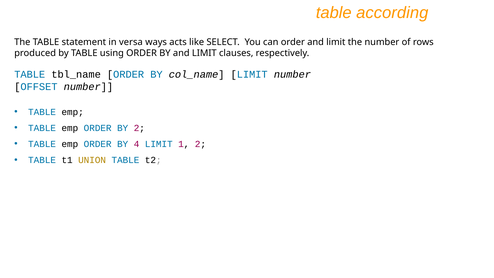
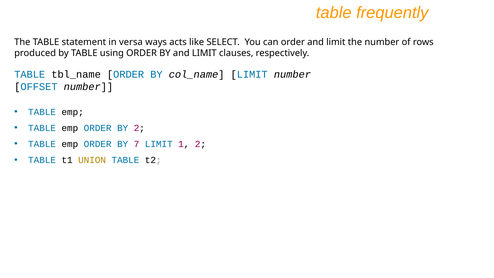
according: according -> frequently (392, 13)
4: 4 -> 7 (137, 144)
